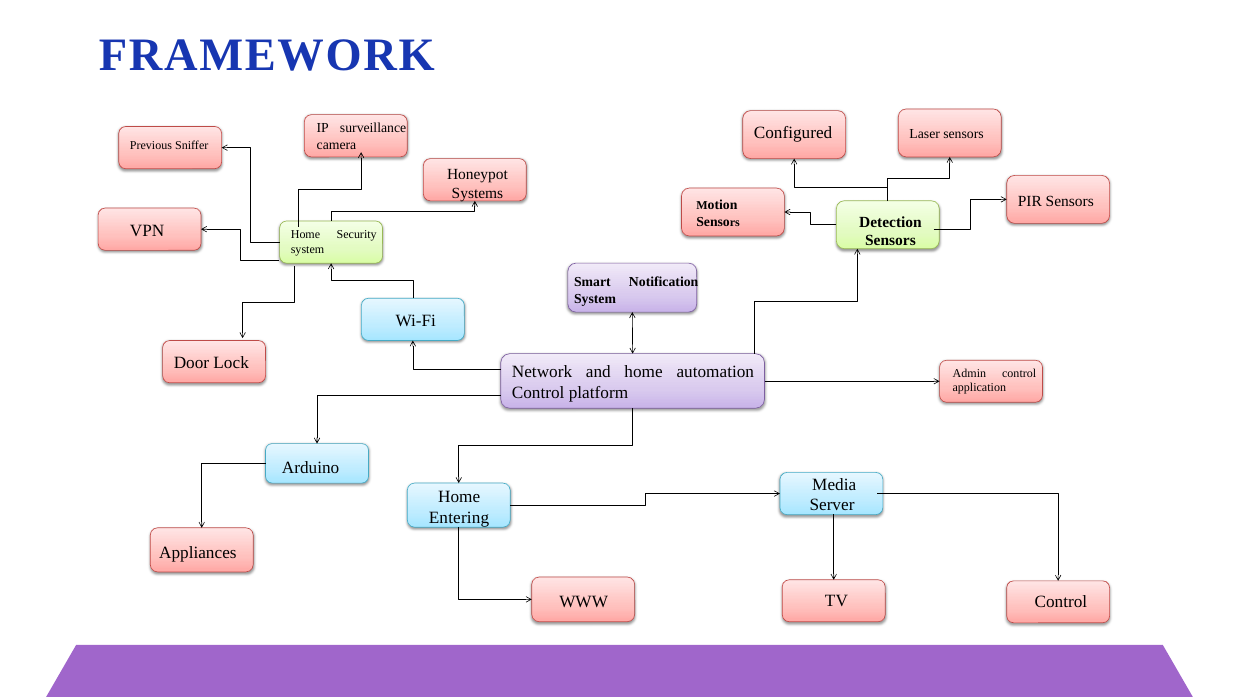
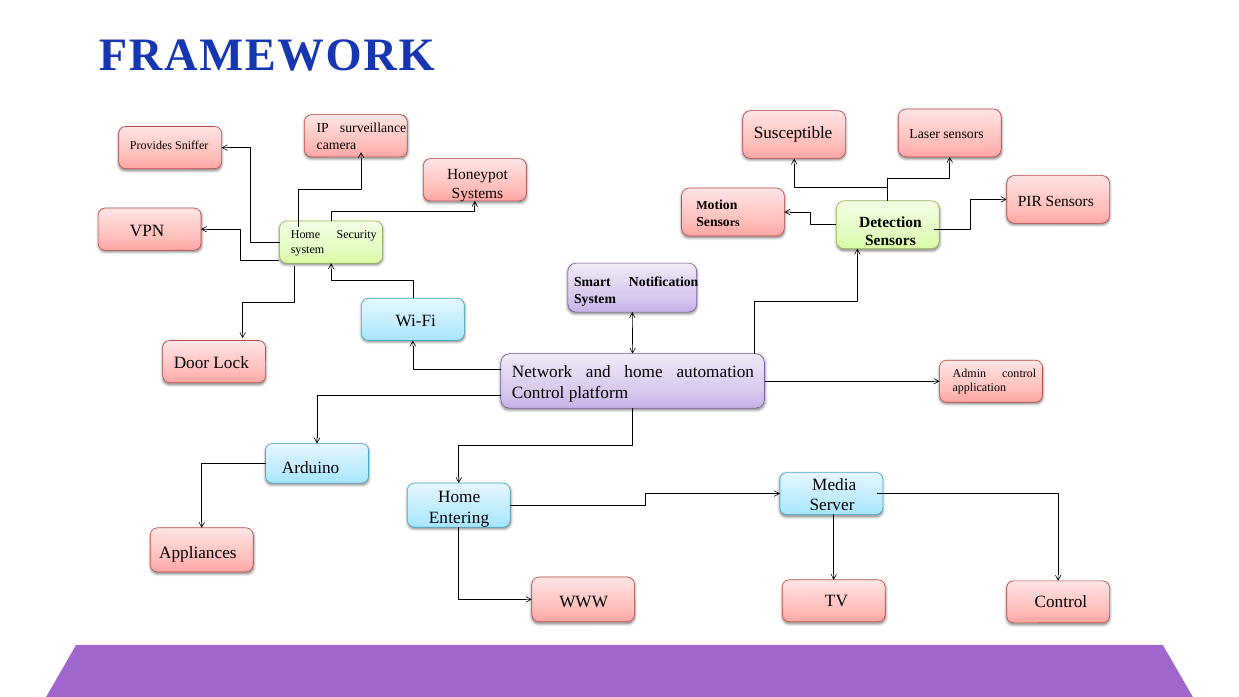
Configured: Configured -> Susceptible (793, 133)
Previous: Previous -> Provides (151, 146)
